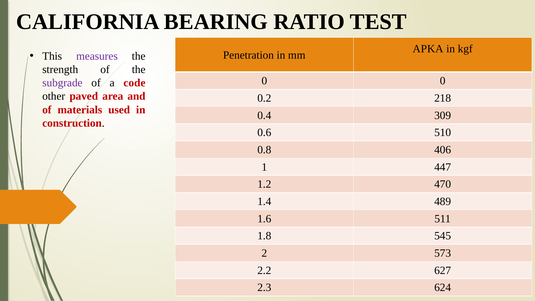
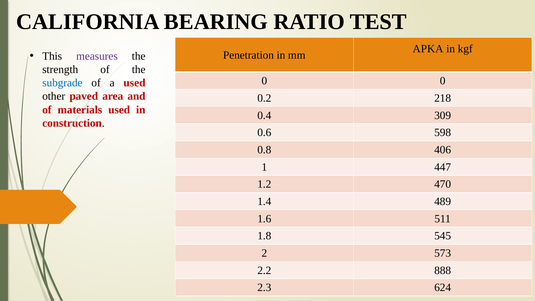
subgrade colour: purple -> blue (62, 83)
a code: code -> used (134, 83)
510: 510 -> 598 (443, 133)
627: 627 -> 888 (443, 270)
